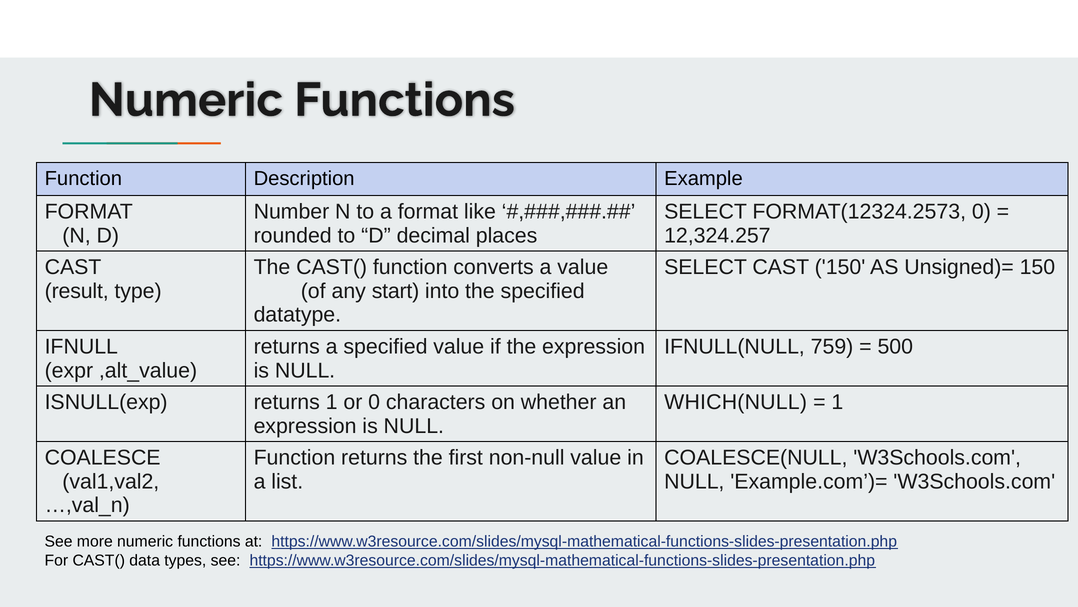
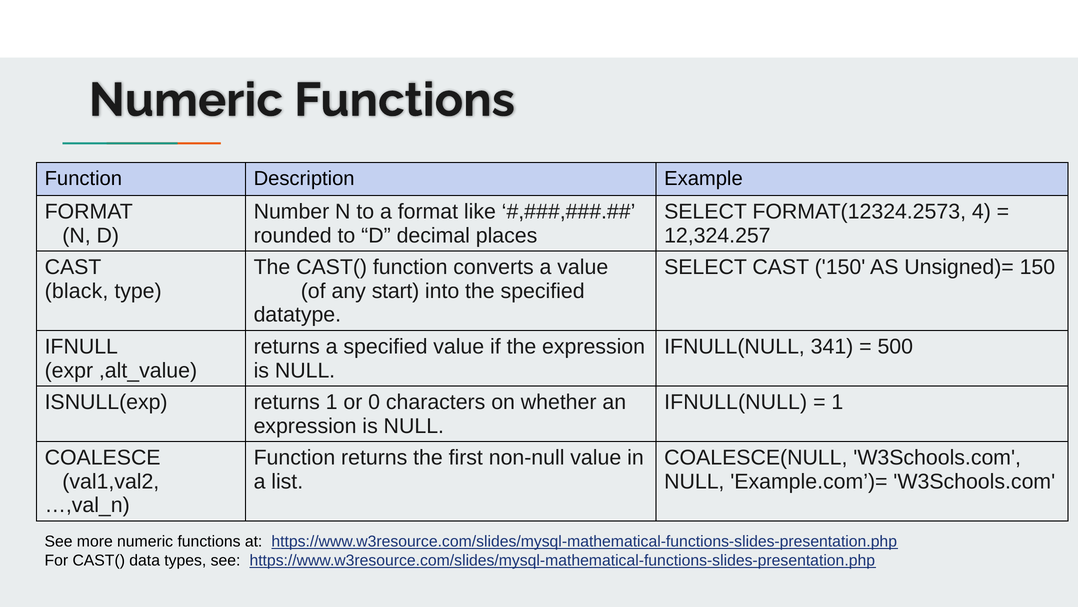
FORMAT(12324.2573 0: 0 -> 4 (981, 212)
result: result -> black (77, 291)
759: 759 -> 341 (832, 346)
WHICH(NULL: WHICH(NULL -> IFNULL(NULL (736, 402)
